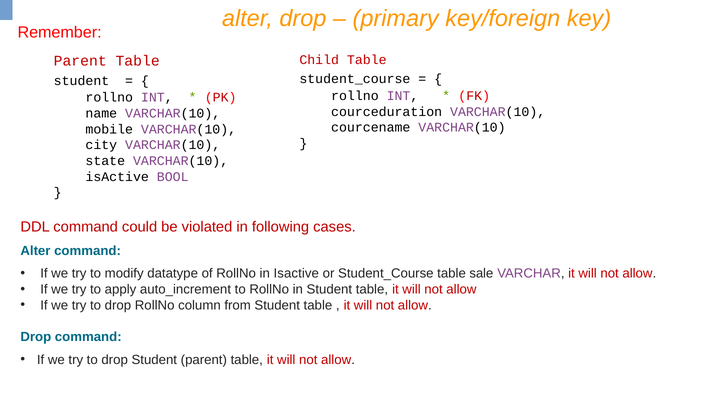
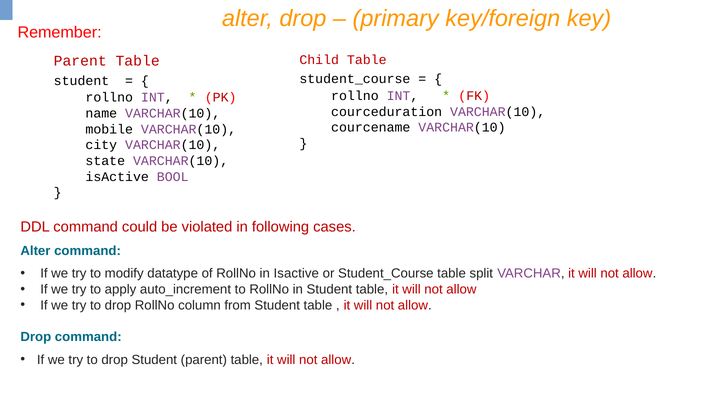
sale: sale -> split (481, 274)
